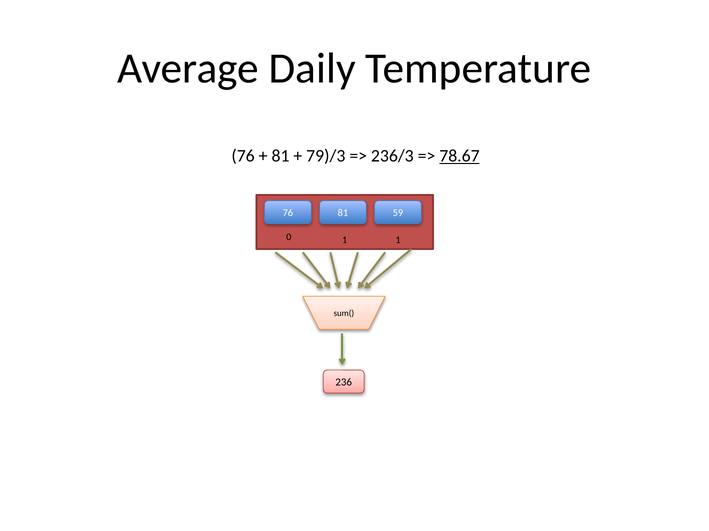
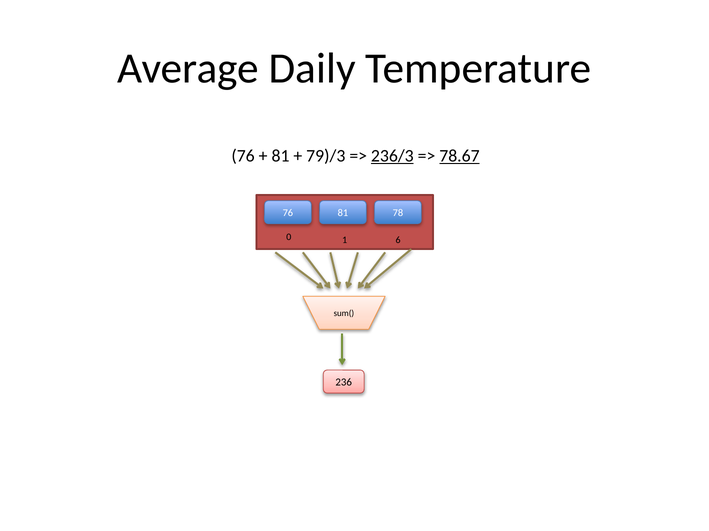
236/3 underline: none -> present (392, 156)
59: 59 -> 78 (398, 213)
1 1: 1 -> 6 (398, 240)
